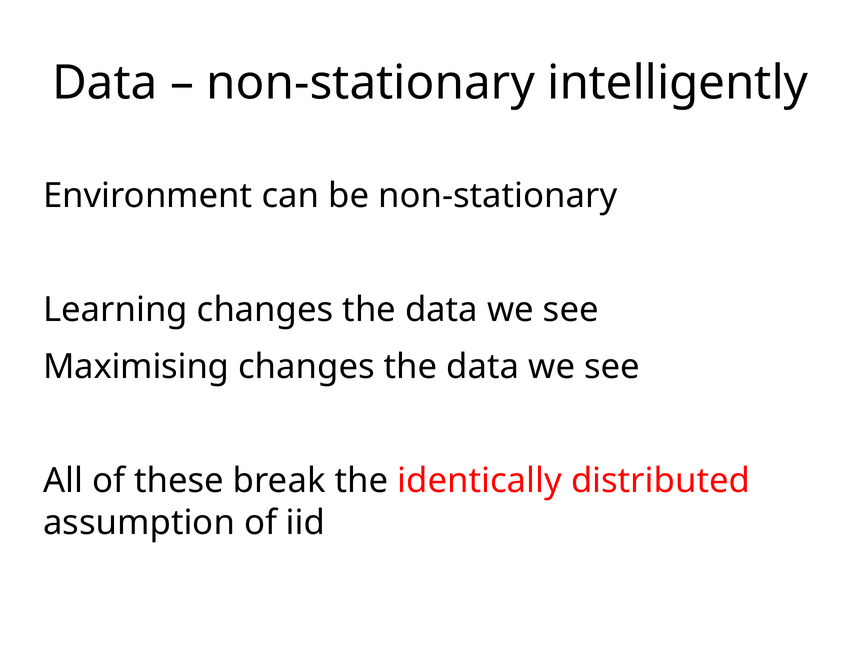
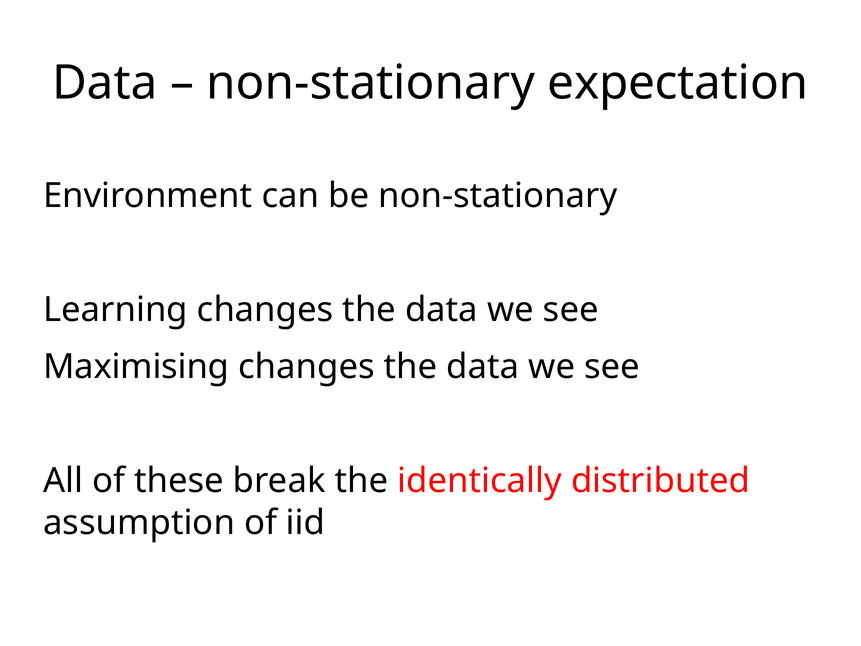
intelligently: intelligently -> expectation (678, 83)
